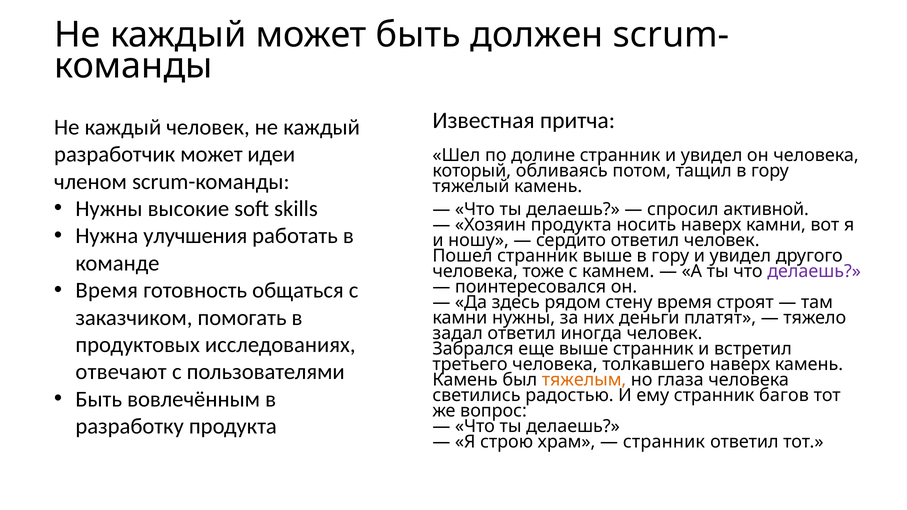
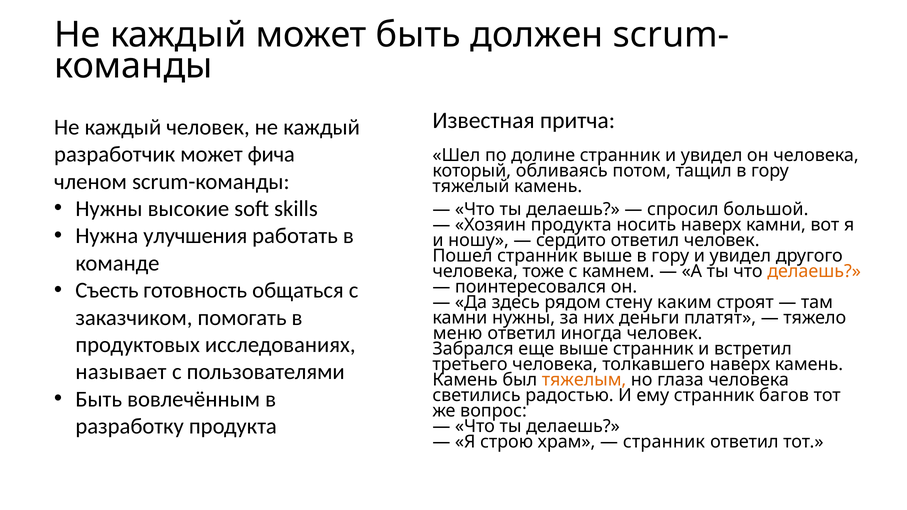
идеи: идеи -> фича (271, 154)
активной: активной -> большой (766, 209)
делаешь colour: purple -> orange (814, 271)
Время: Время -> Съесть (107, 290)
стену время: время -> каким (684, 302)
задал: задал -> меню (458, 333)
отвечают: отвечают -> называет (121, 372)
